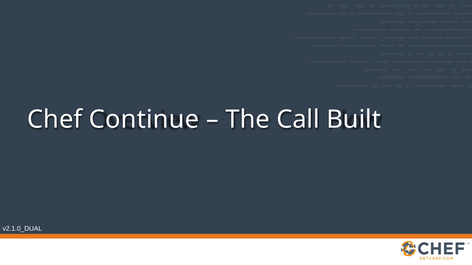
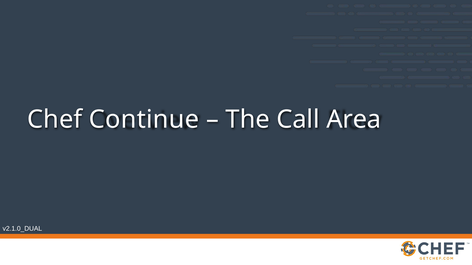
Built: Built -> Area (354, 120)
